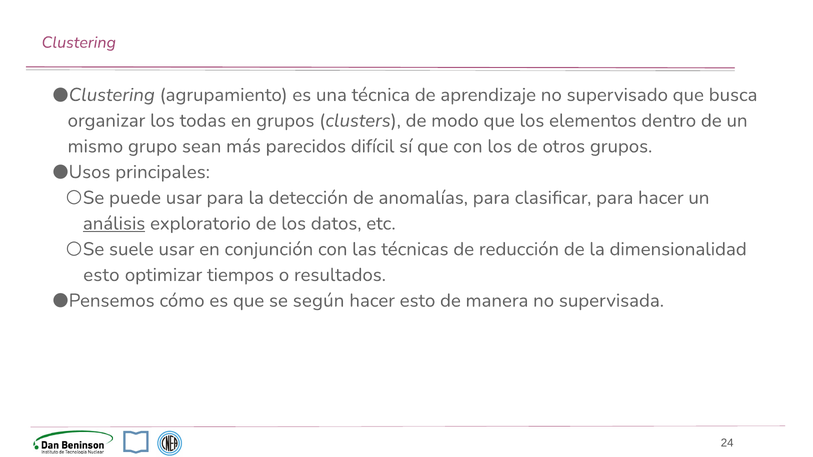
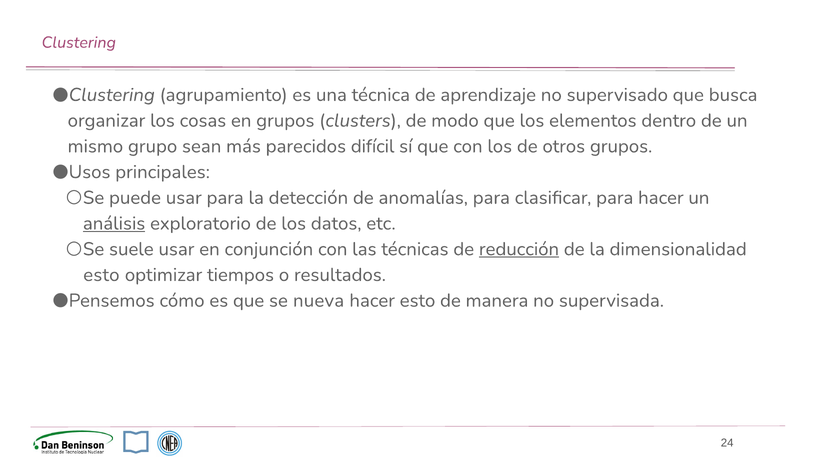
todas: todas -> cosas (203, 121)
reducción underline: none -> present (519, 249)
según: según -> nueva (319, 301)
